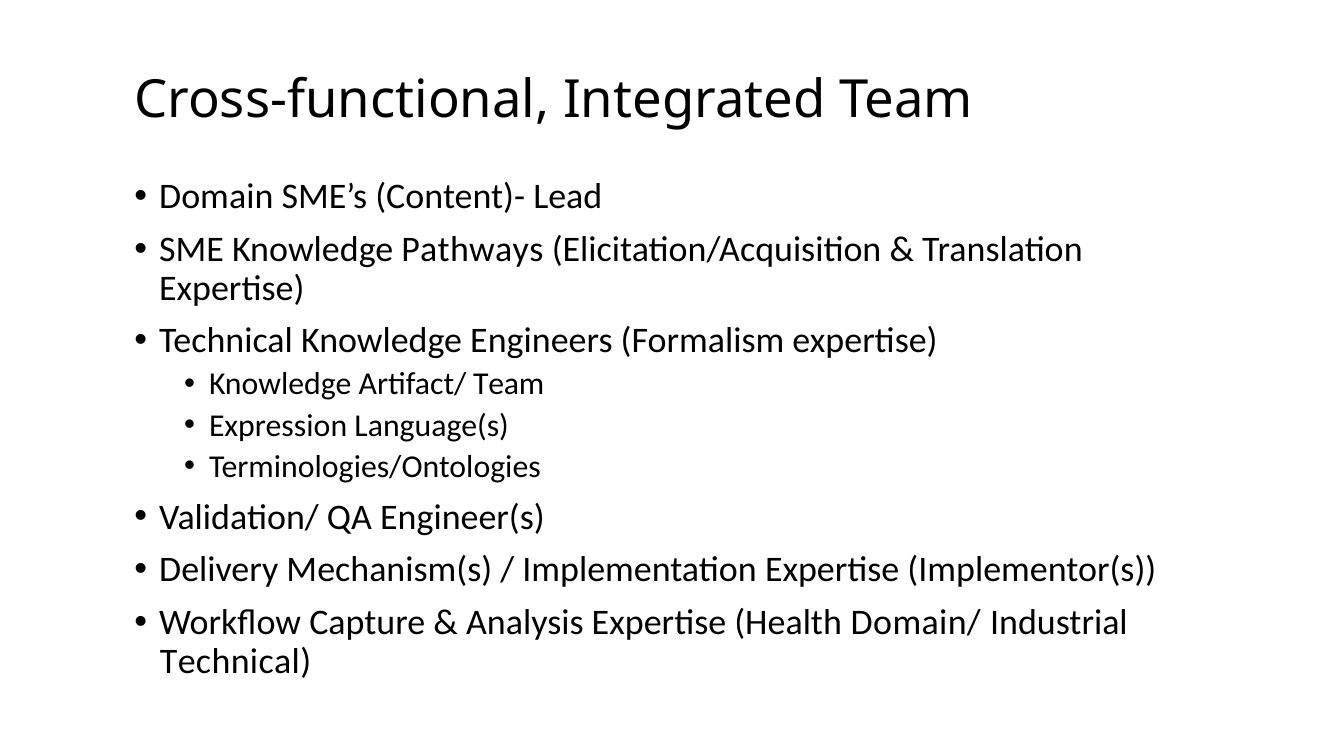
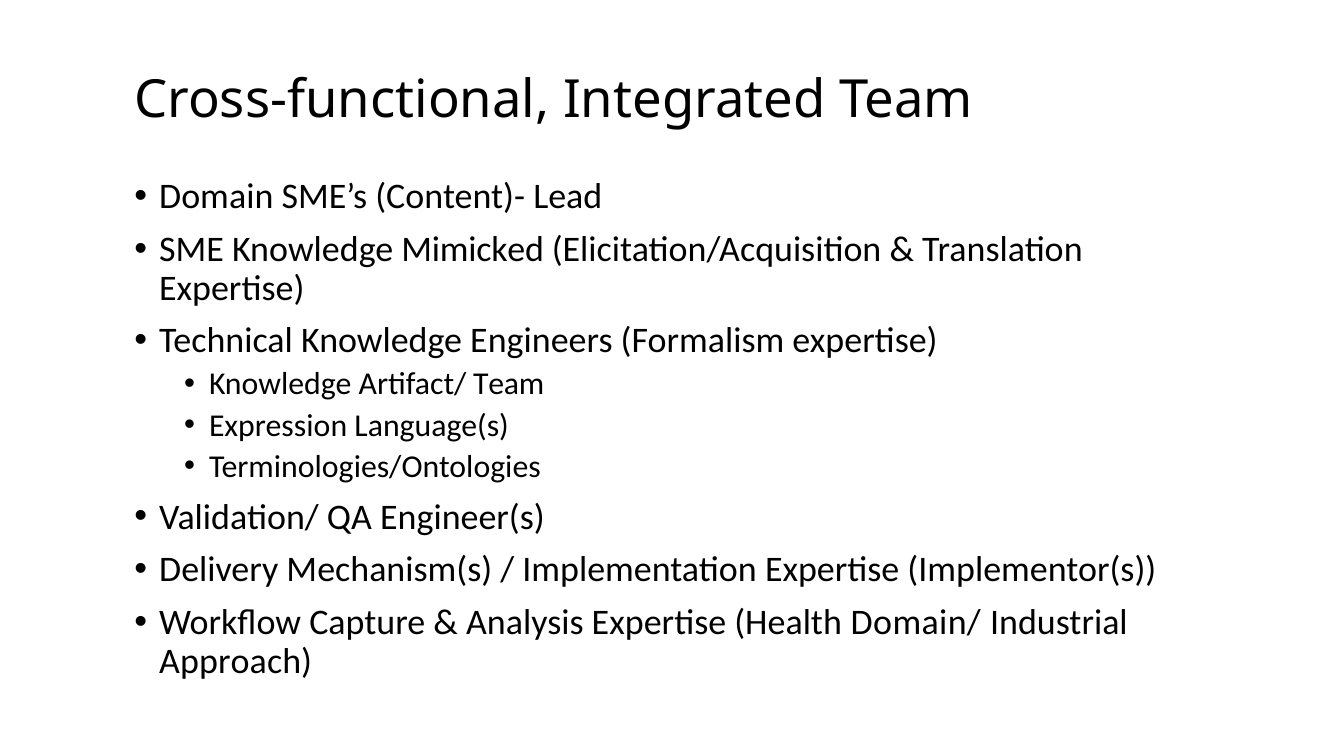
Pathways: Pathways -> Mimicked (473, 249)
Technical: Technical -> Approach (236, 661)
